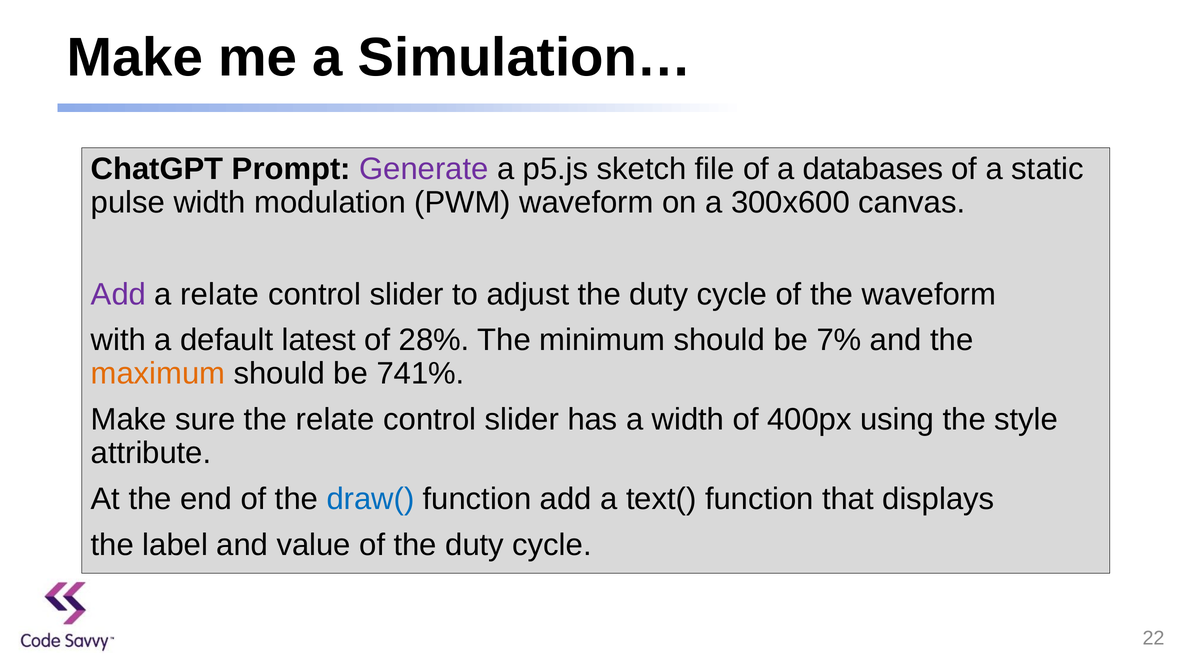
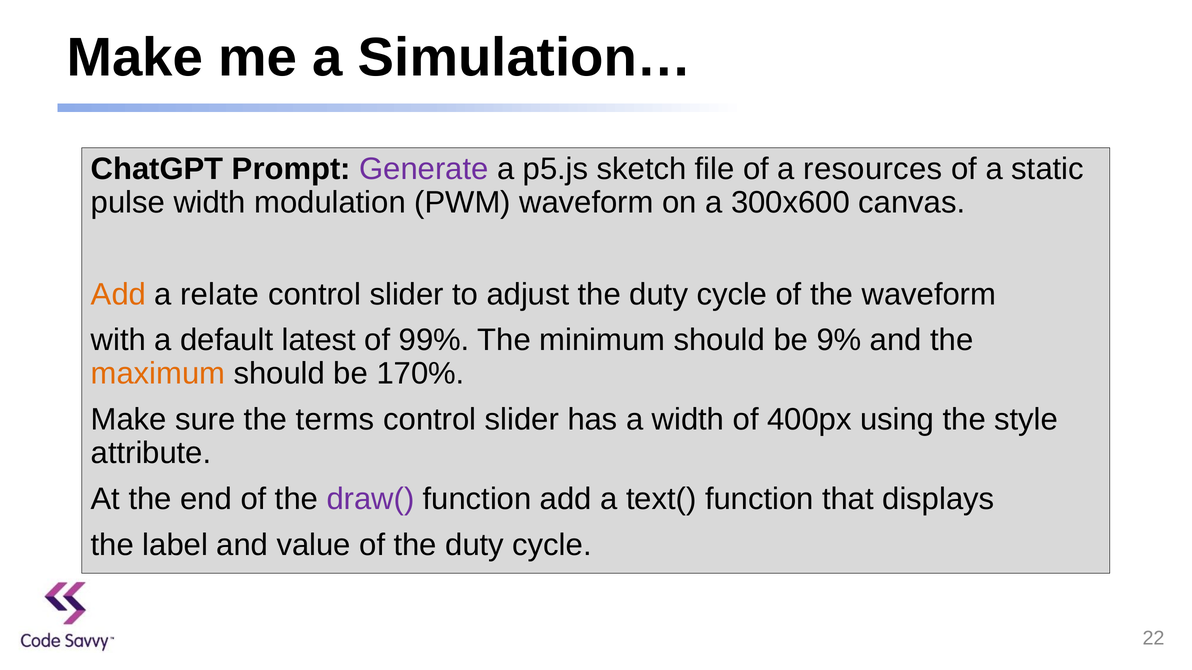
databases: databases -> resources (873, 169)
Add colour: purple -> orange (118, 295)
28%: 28% -> 99% (434, 340)
7%: 7% -> 9% (839, 340)
741%: 741% -> 170% (421, 374)
the relate: relate -> terms (335, 420)
draw( colour: blue -> purple (370, 499)
